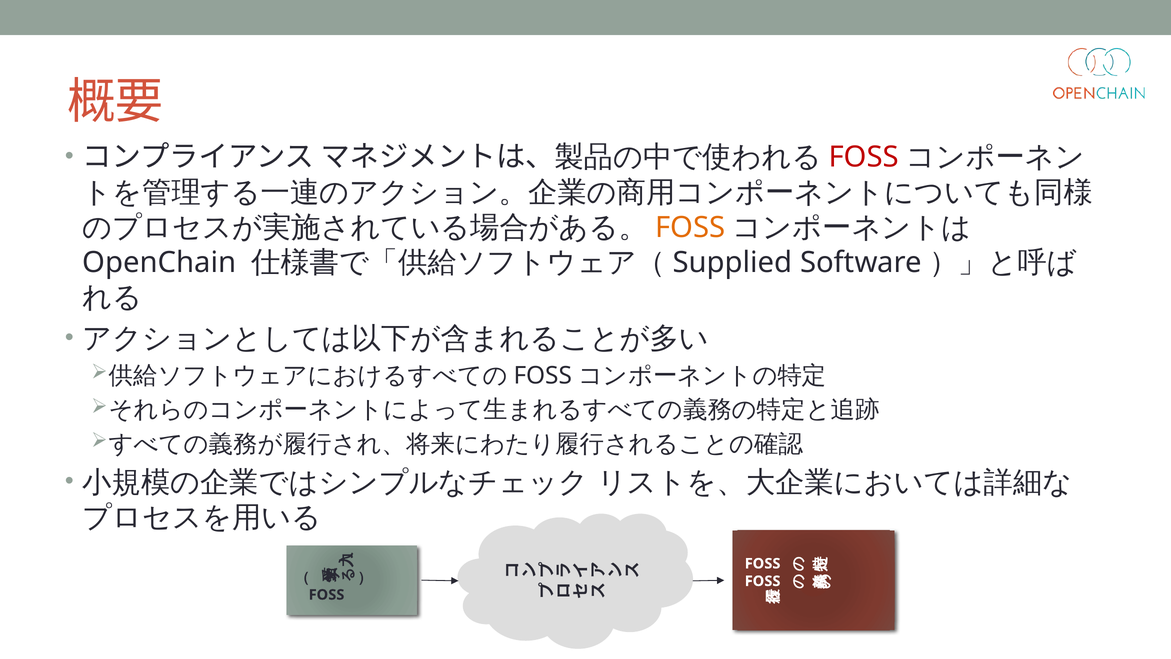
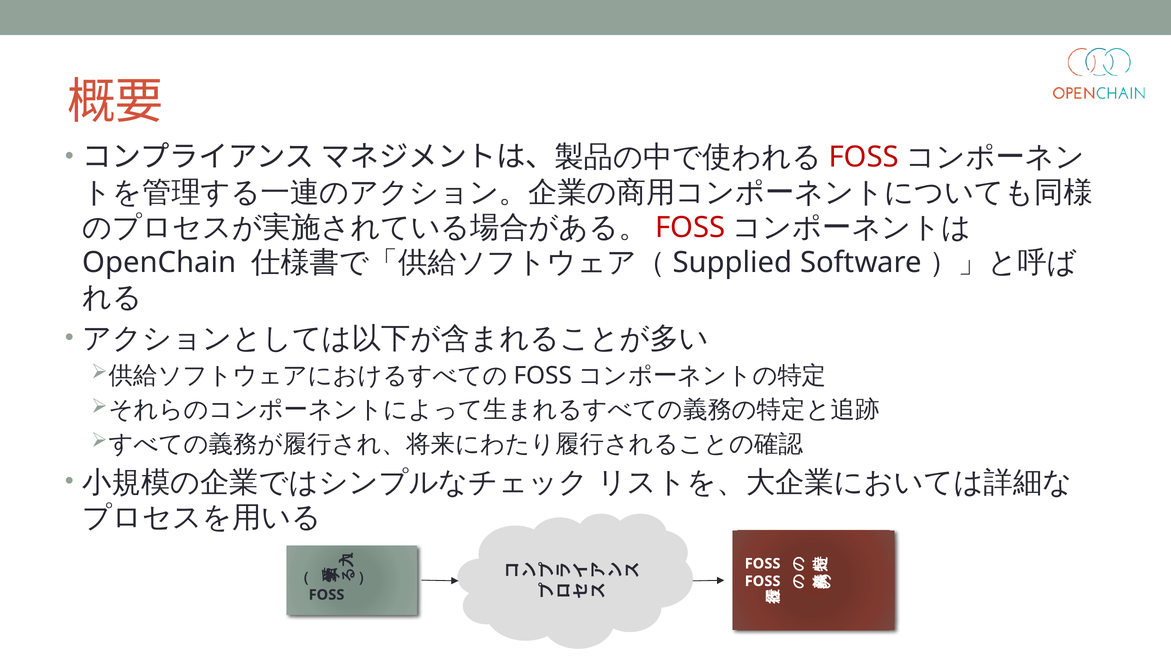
FOSS colour: orange -> red (690, 227)
